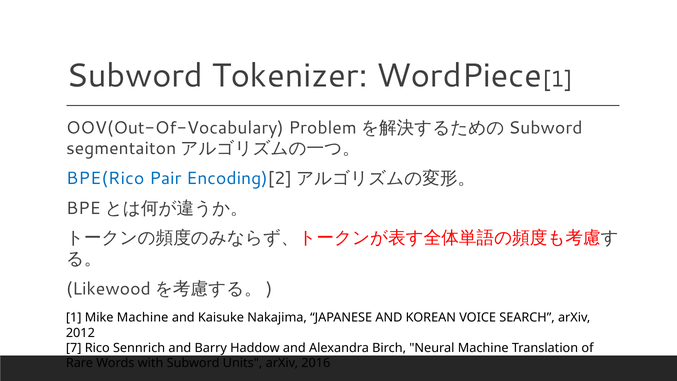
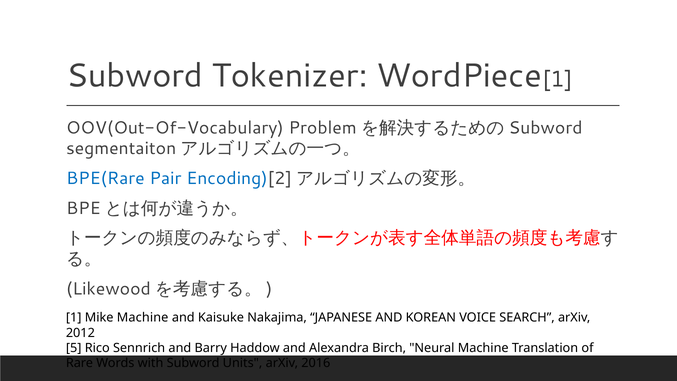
BPE(Rico: BPE(Rico -> BPE(Rare (105, 178)
7: 7 -> 5 (74, 348)
